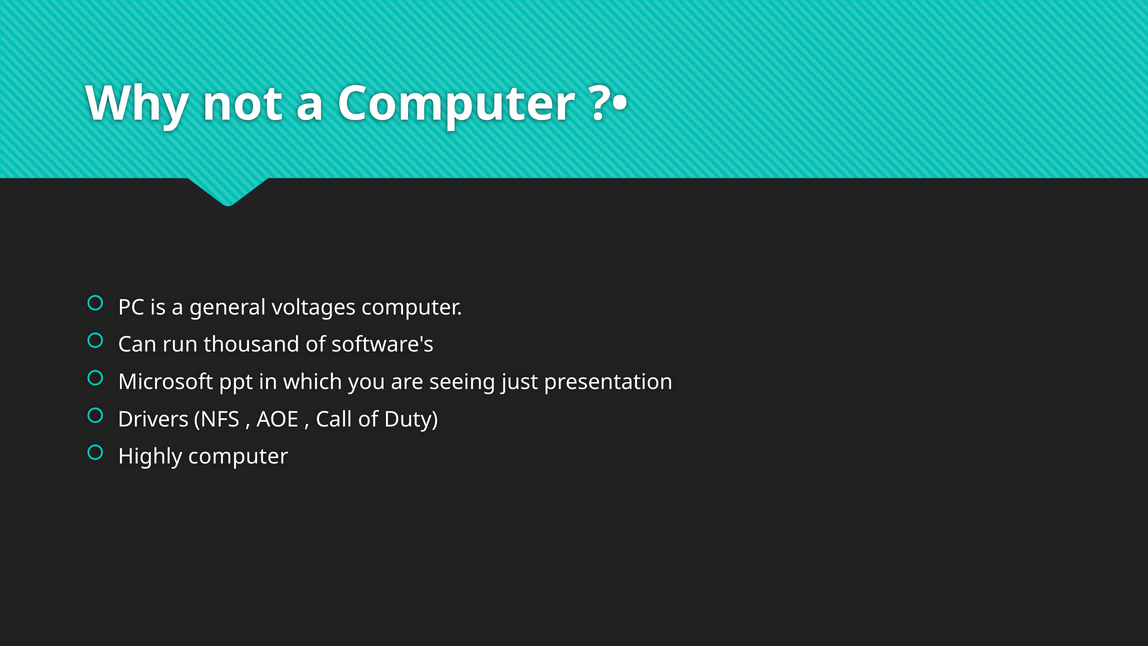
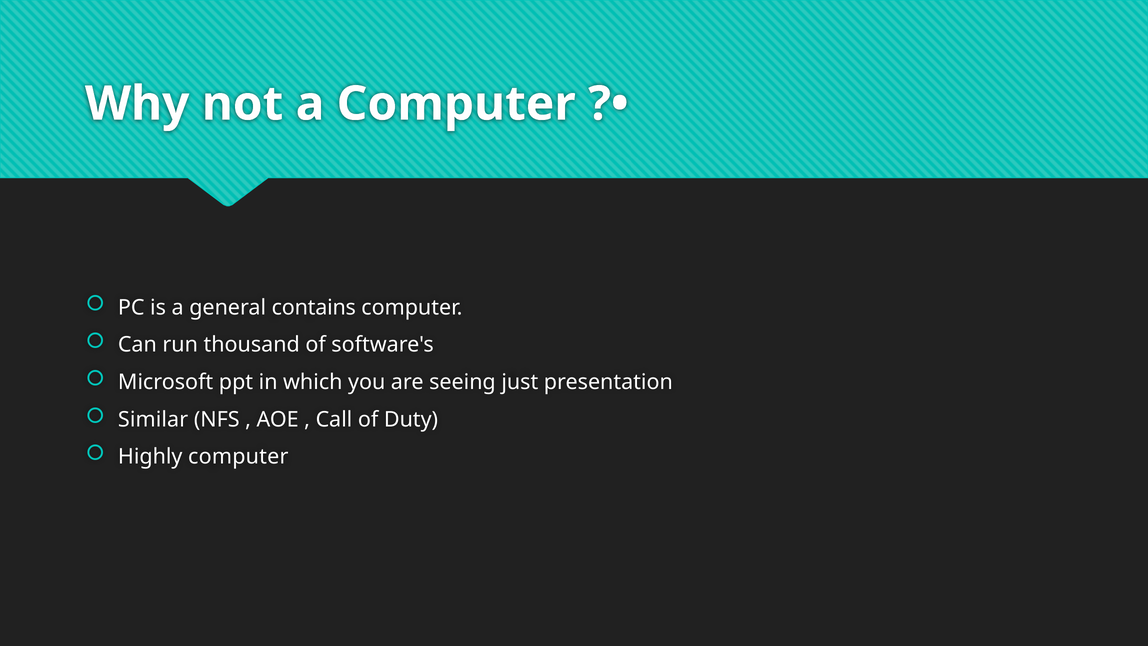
voltages: voltages -> contains (314, 307)
Drivers: Drivers -> Similar (153, 419)
